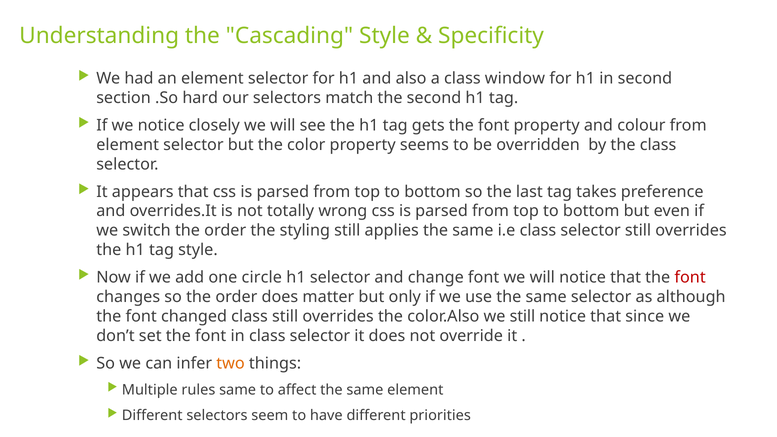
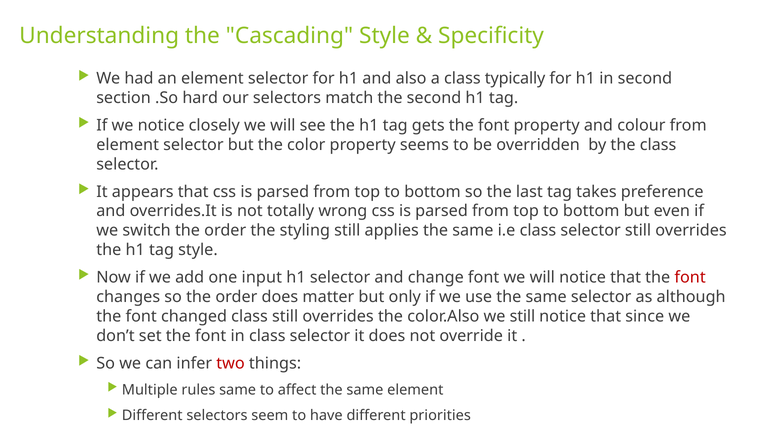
window: window -> typically (515, 78)
circle: circle -> input (262, 278)
two colour: orange -> red (230, 363)
